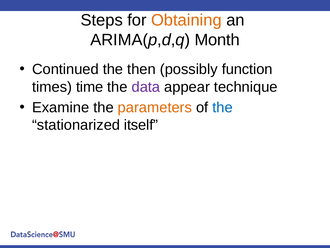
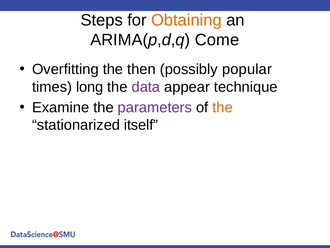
Month: Month -> Come (217, 40)
Continued: Continued -> Overfitting (65, 69)
function: function -> popular (247, 69)
time: time -> long (90, 87)
parameters colour: orange -> purple (155, 107)
the colour: blue -> orange (223, 107)
